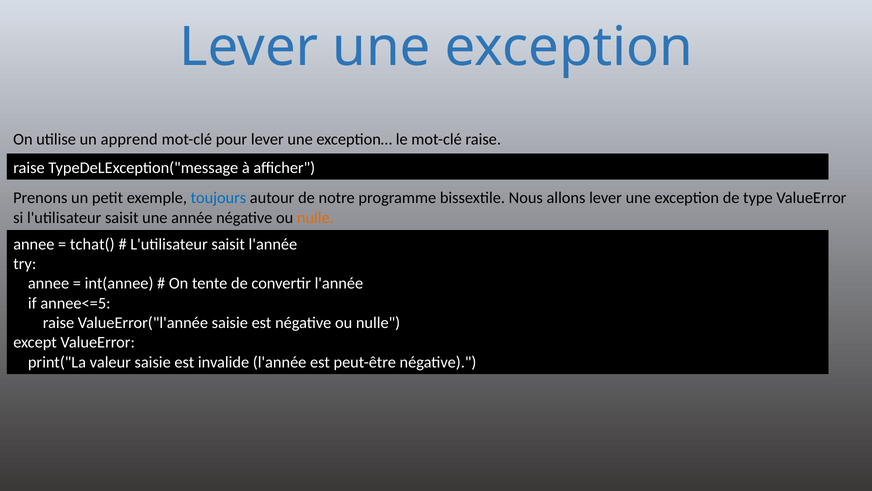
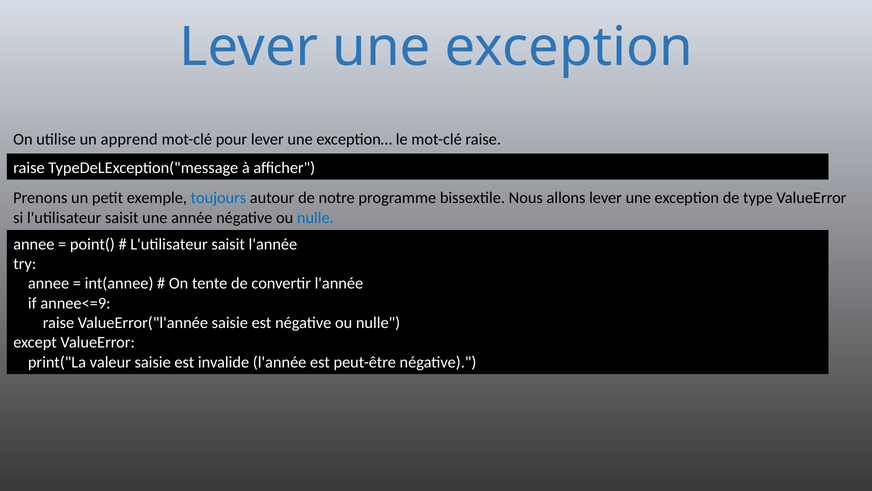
nulle colour: orange -> blue (315, 217)
tchat(: tchat( -> point( (92, 244)
annee<=5: annee<=5 -> annee<=9 (75, 303)
